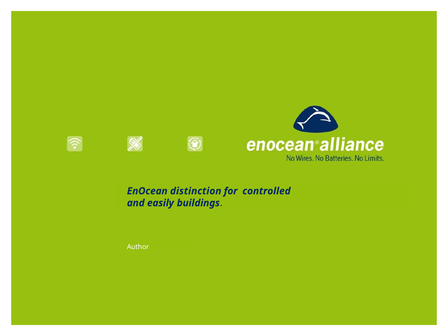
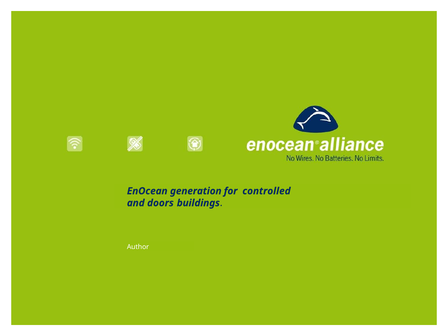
distinction: distinction -> generation (196, 191)
easily: easily -> doors (160, 203)
